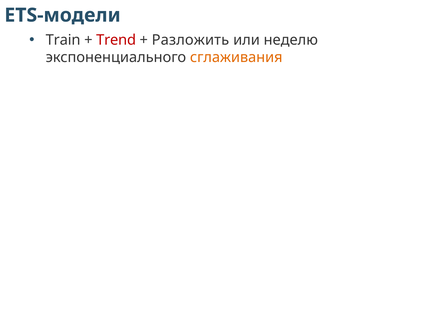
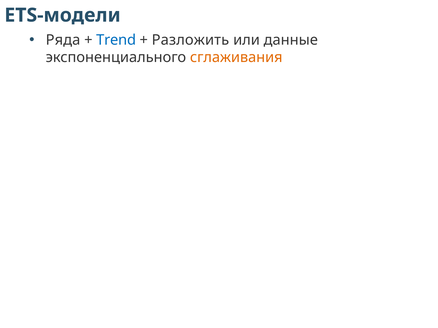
Train: Train -> Ряда (63, 40)
Trend colour: red -> blue (116, 40)
неделю: неделю -> данные (291, 40)
